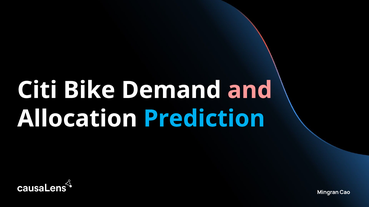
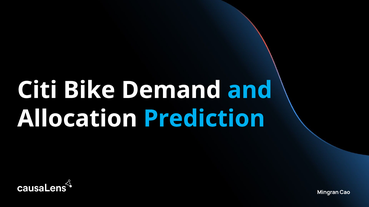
and colour: pink -> light blue (250, 90)
